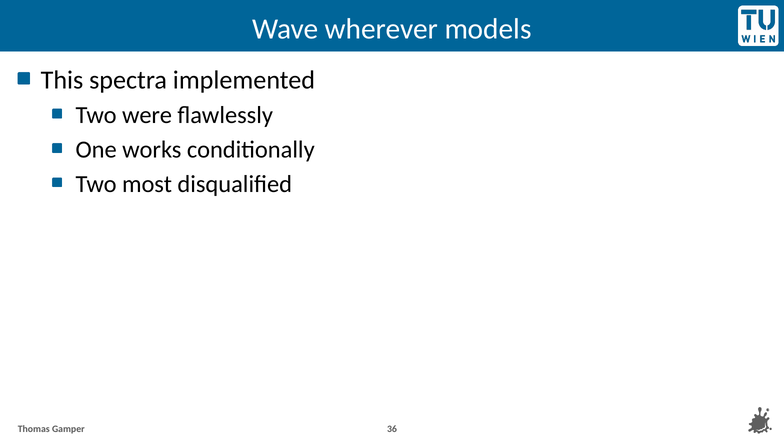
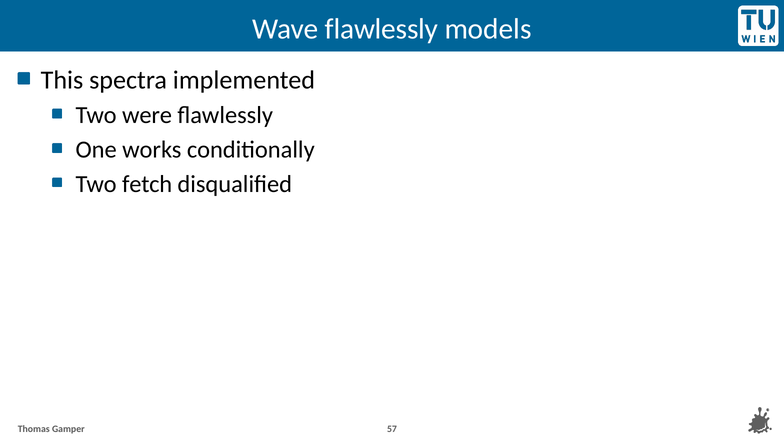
Wave wherever: wherever -> flawlessly (382, 29)
most: most -> fetch (147, 184)
36: 36 -> 57 (392, 429)
